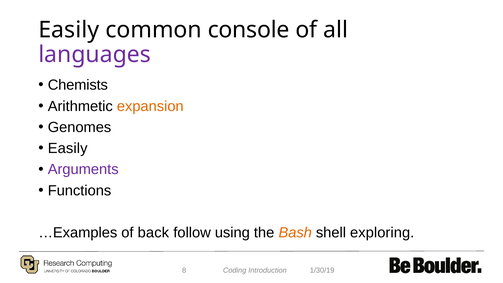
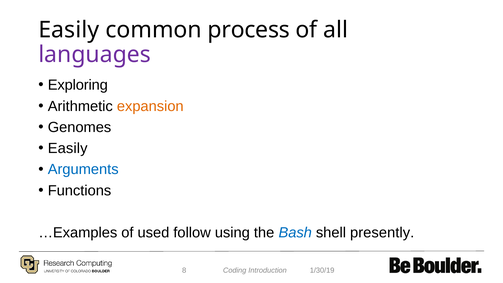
console: console -> process (249, 30)
Chemists: Chemists -> Exploring (78, 85)
Arguments colour: purple -> blue (83, 169)
back: back -> used (153, 233)
Bash colour: orange -> blue (295, 233)
exploring: exploring -> presently (382, 233)
